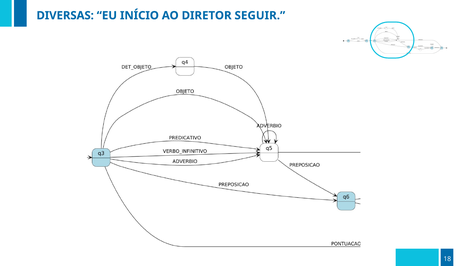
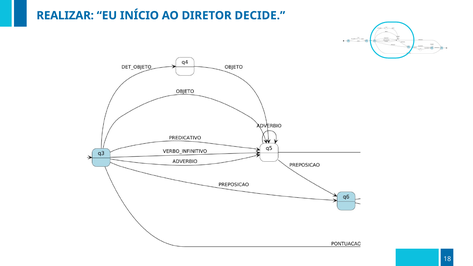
DIVERSAS: DIVERSAS -> REALIZAR (65, 16)
SEGUIR: SEGUIR -> DECIDE (260, 16)
